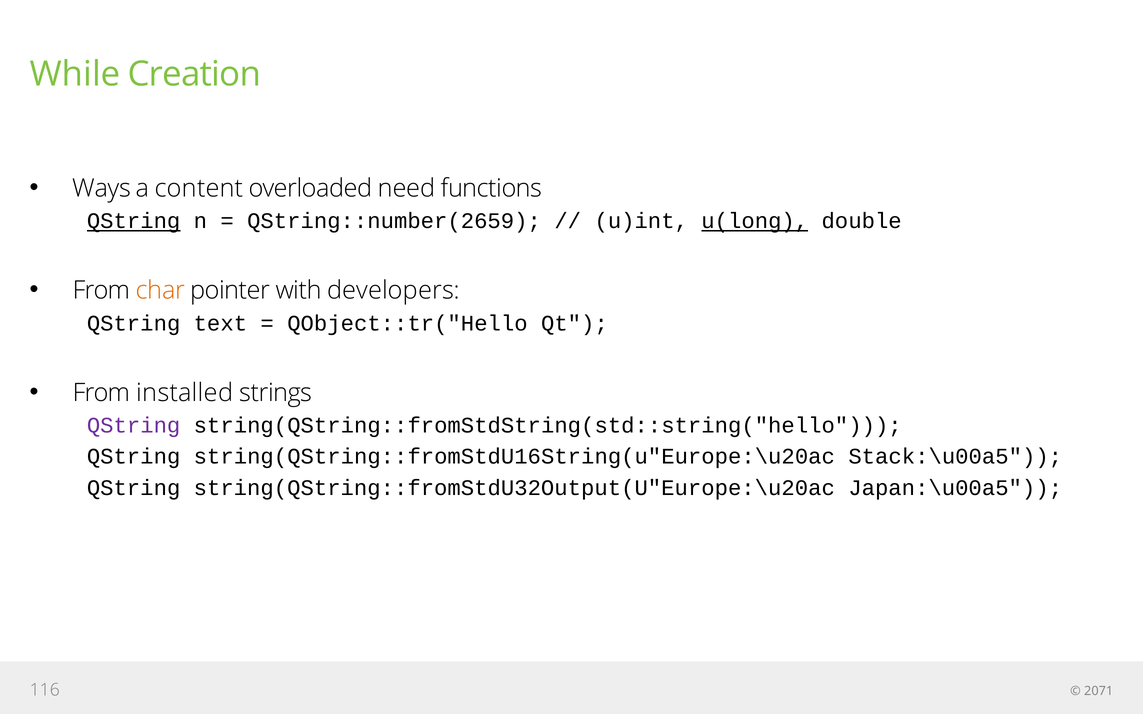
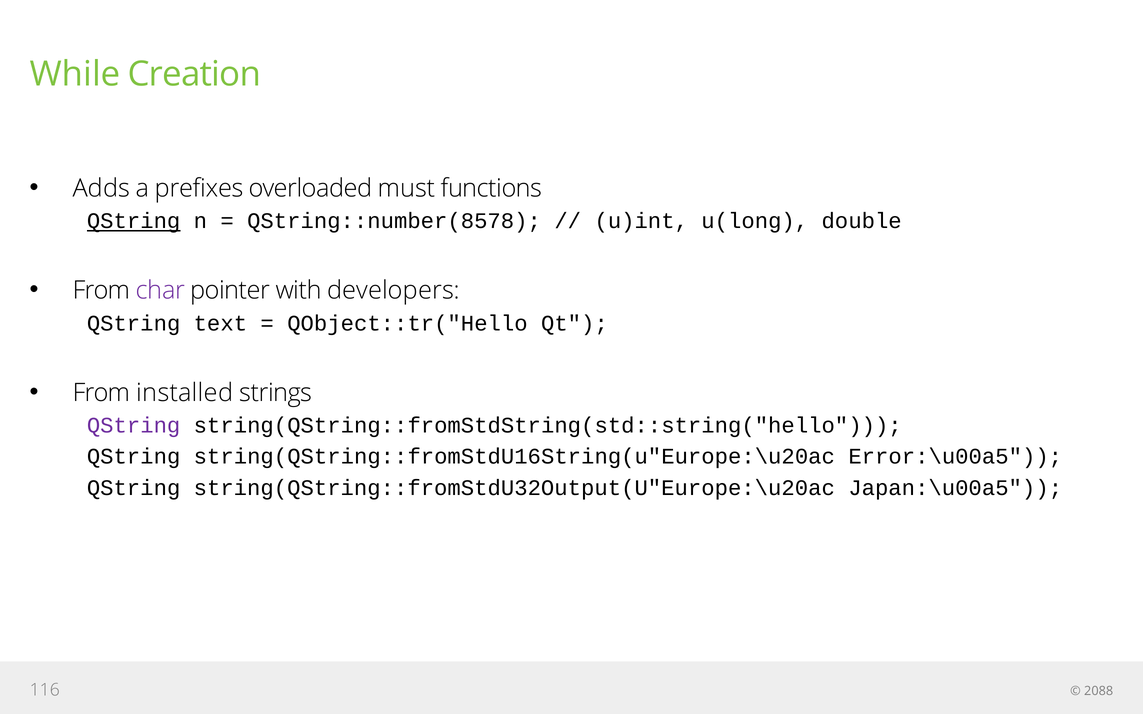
Ways: Ways -> Adds (101, 188)
content: content -> prefixes (199, 188)
need: need -> must (407, 188)
QString::number(2659: QString::number(2659 -> QString::number(8578 (394, 221)
u(long underline: present -> none (755, 221)
char colour: orange -> purple (160, 291)
Stack:\u00a5: Stack:\u00a5 -> Error:\u00a5 (955, 457)
2071: 2071 -> 2088 (1099, 692)
